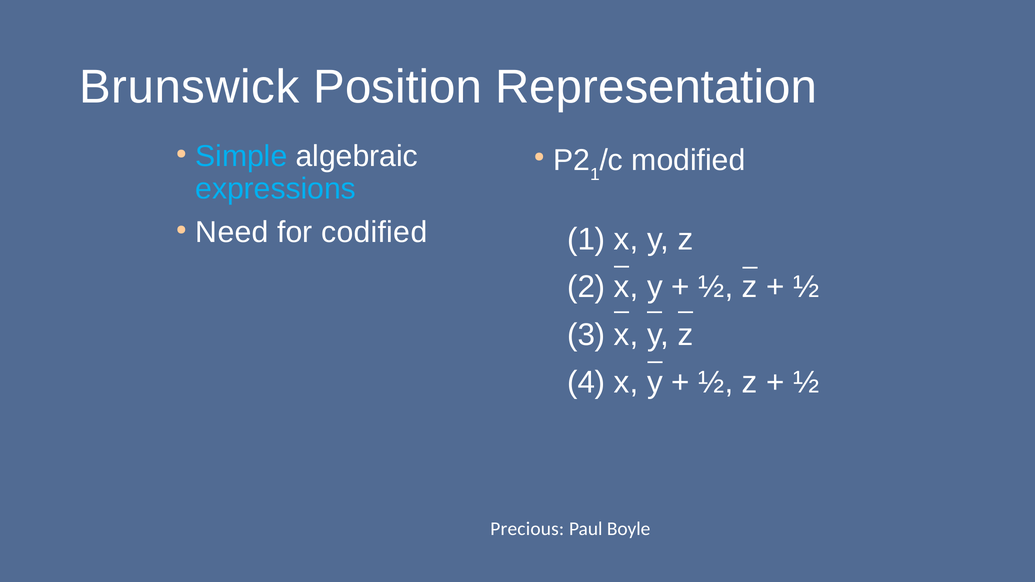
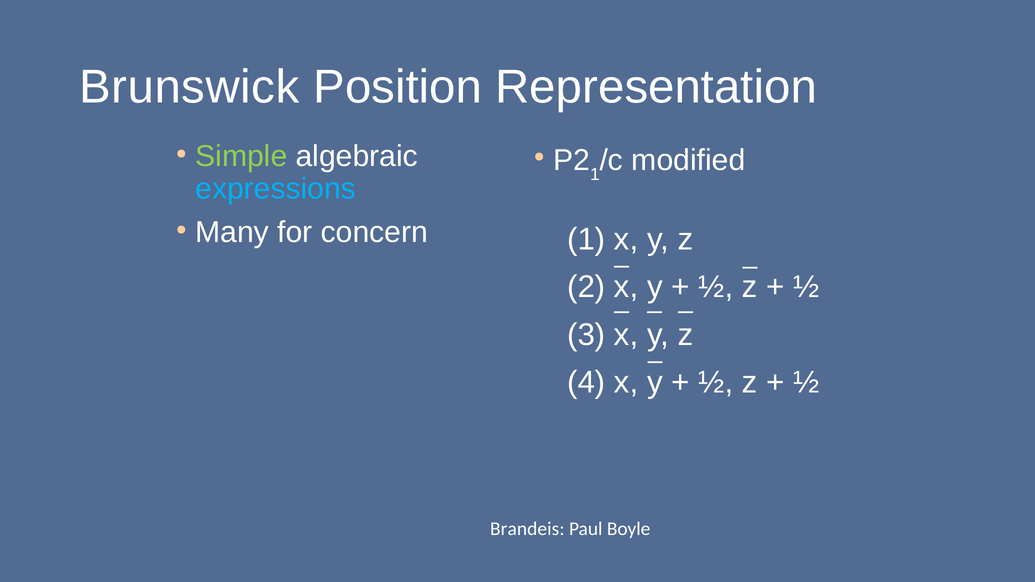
Simple colour: light blue -> light green (241, 156)
Need: Need -> Many (232, 232)
codified: codified -> concern (374, 232)
Precious: Precious -> Brandeis (527, 529)
